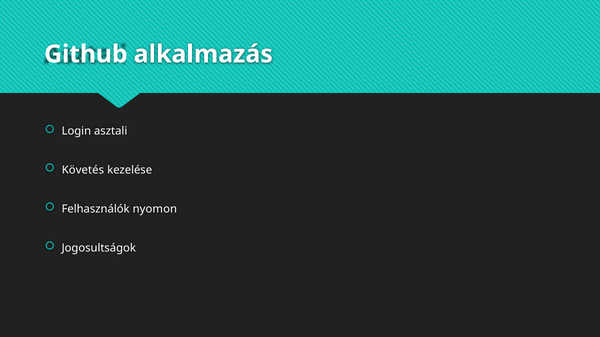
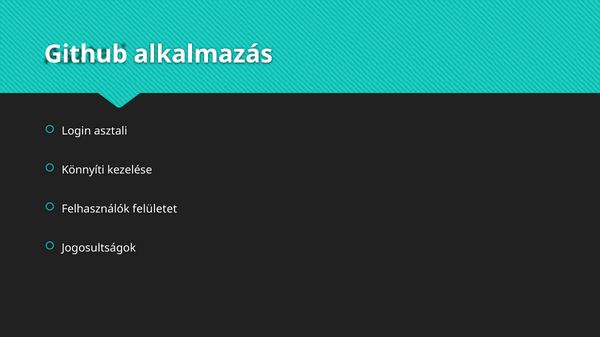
Követés: Követés -> Könnyíti (83, 170)
nyomon: nyomon -> felületet (155, 209)
